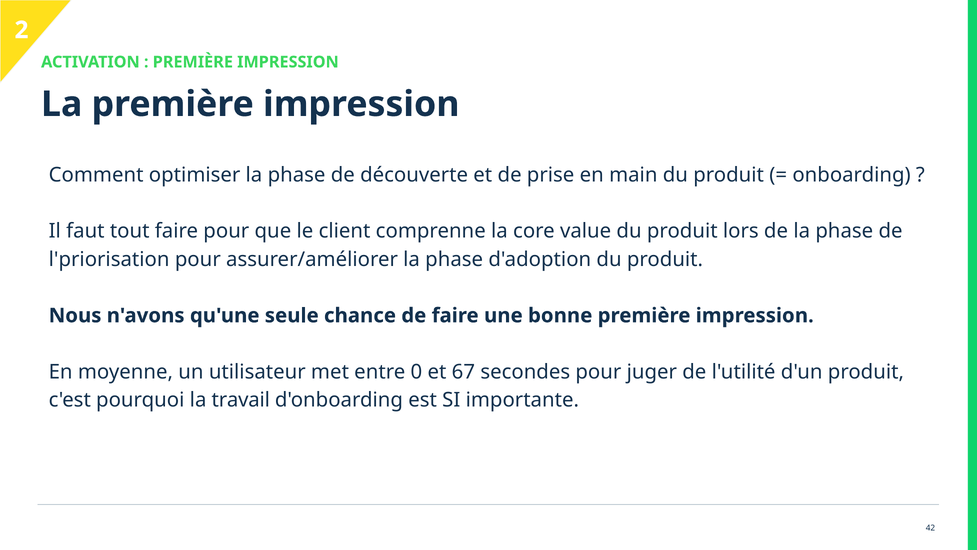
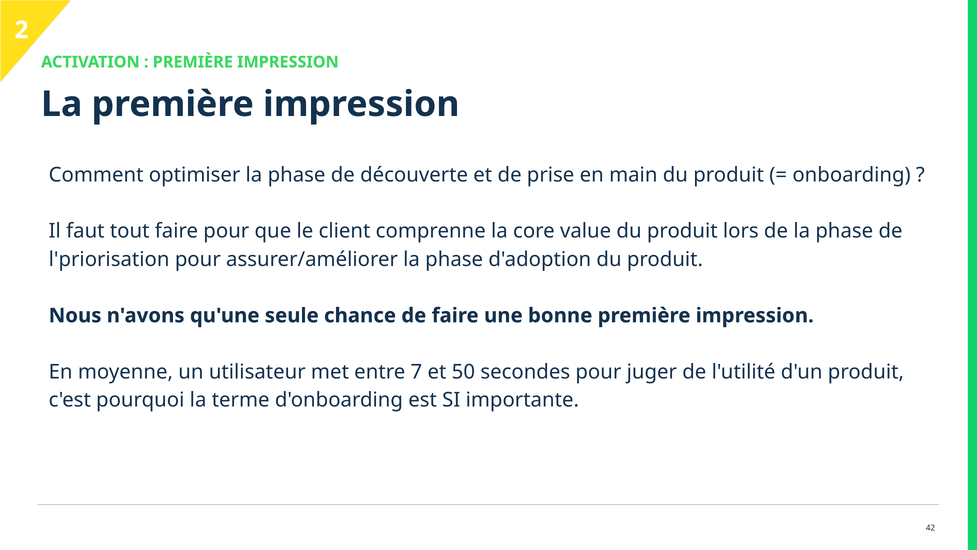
0: 0 -> 7 (416, 372)
67: 67 -> 50 (463, 372)
travail: travail -> terme (241, 400)
